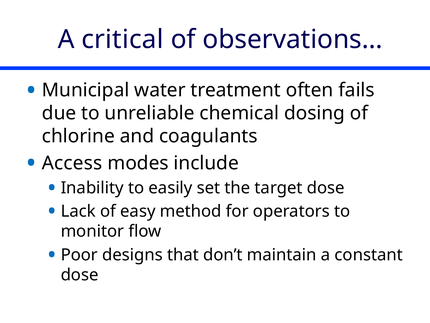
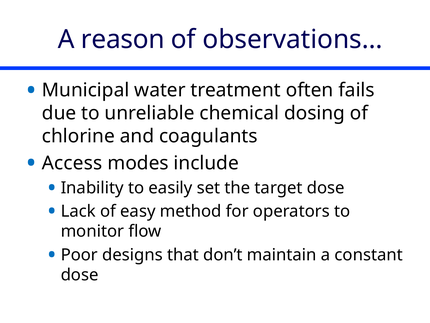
critical: critical -> reason (123, 39)
